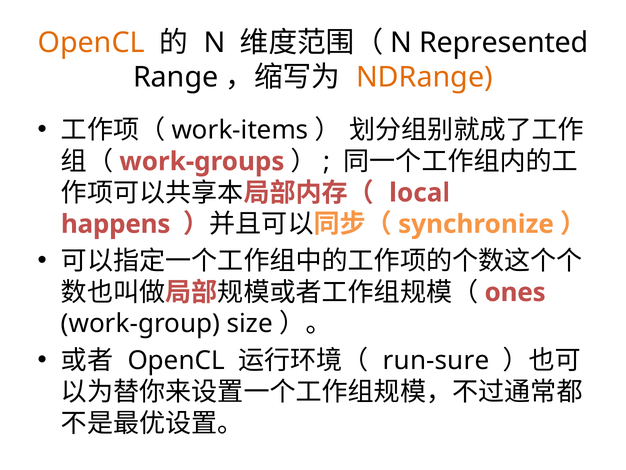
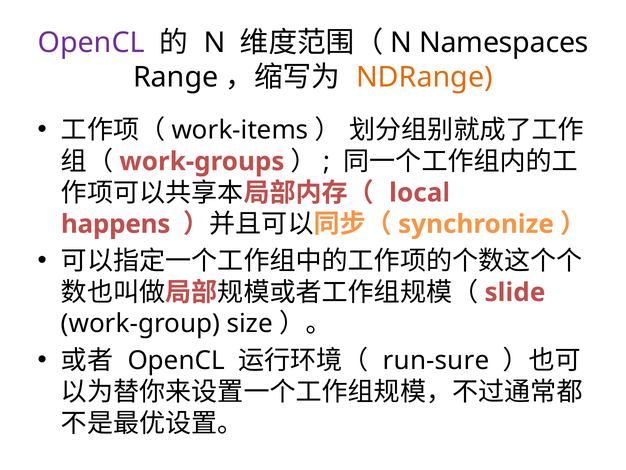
OpenCL colour: orange -> purple (91, 43)
Represented: Represented -> Namespaces (504, 43)
ones: ones -> slide (515, 292)
